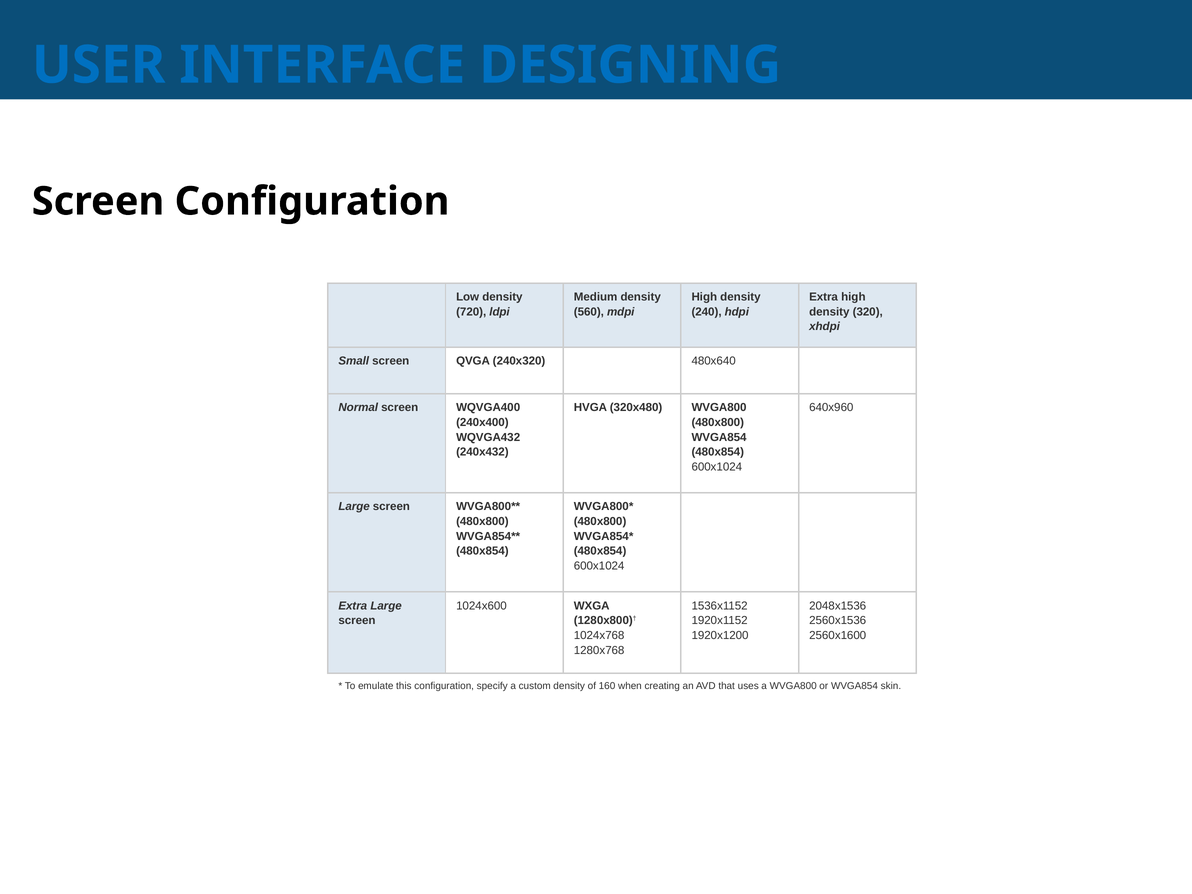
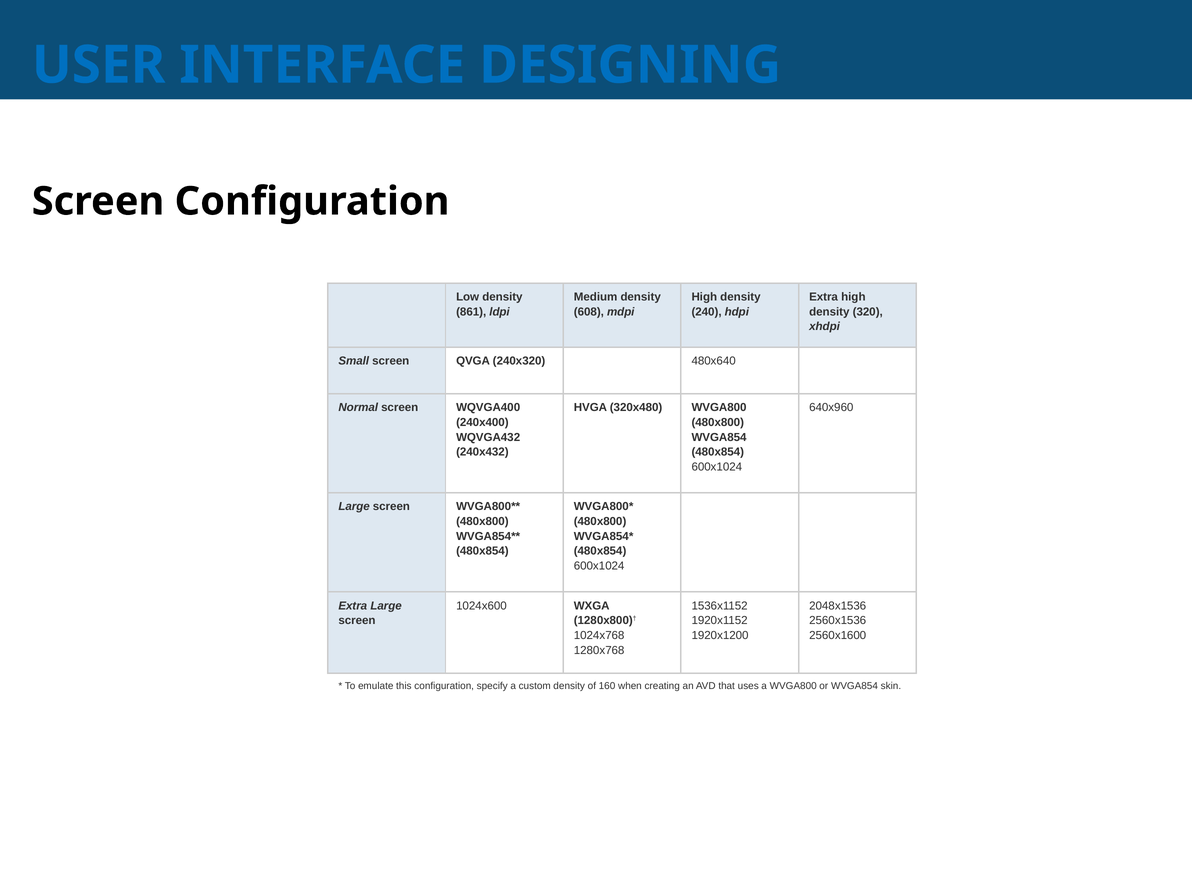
720: 720 -> 861 (471, 312)
560: 560 -> 608 (589, 312)
